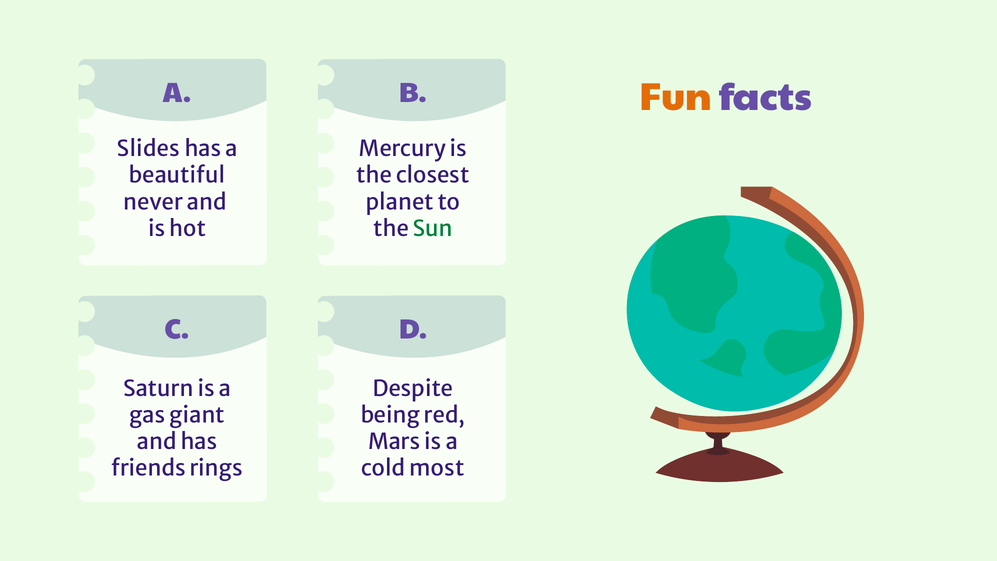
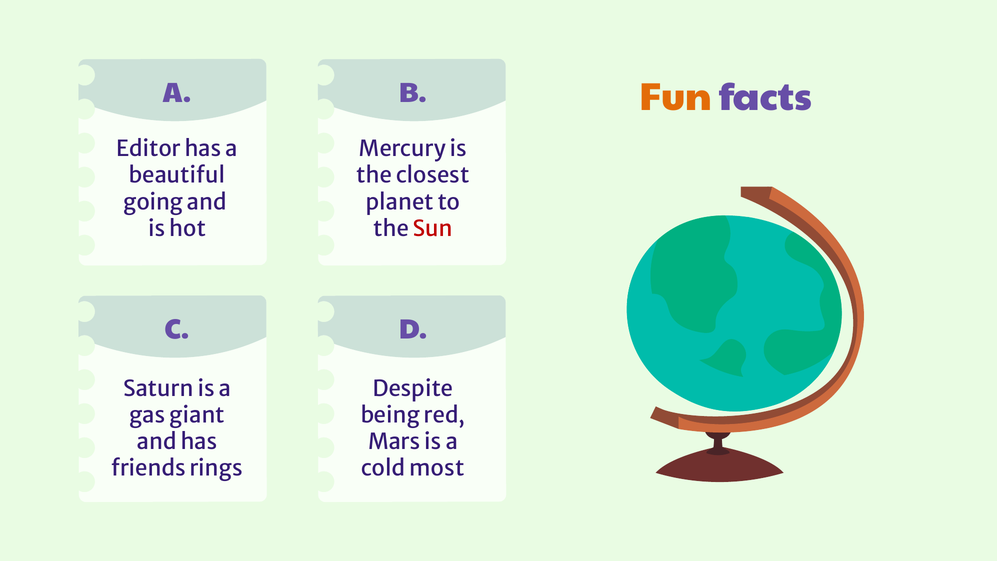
Slides: Slides -> Editor (149, 149)
never: never -> going (153, 202)
Sun colour: green -> red (433, 229)
